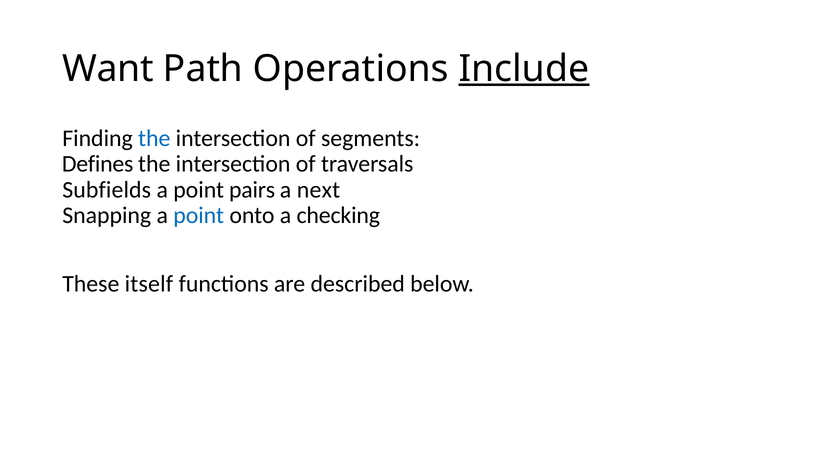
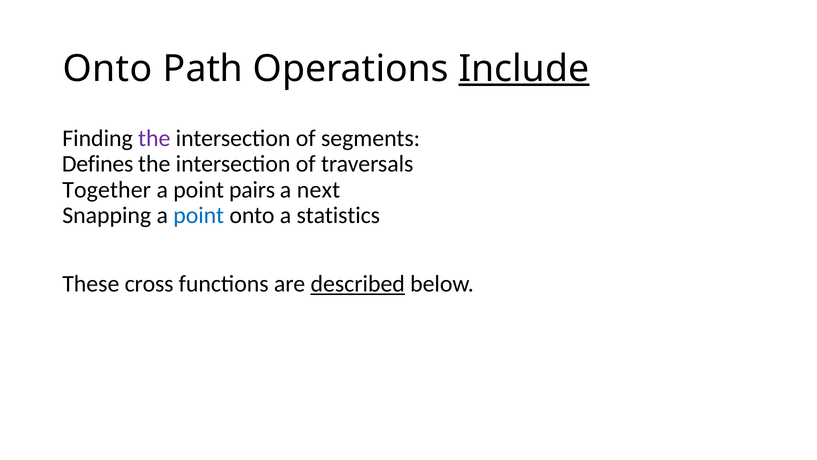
Want: Want -> Onto (107, 69)
the colour: blue -> purple (154, 138)
Subfields: Subfields -> Together (107, 189)
checking: checking -> statistics (338, 215)
itself: itself -> cross (149, 284)
described underline: none -> present (358, 284)
